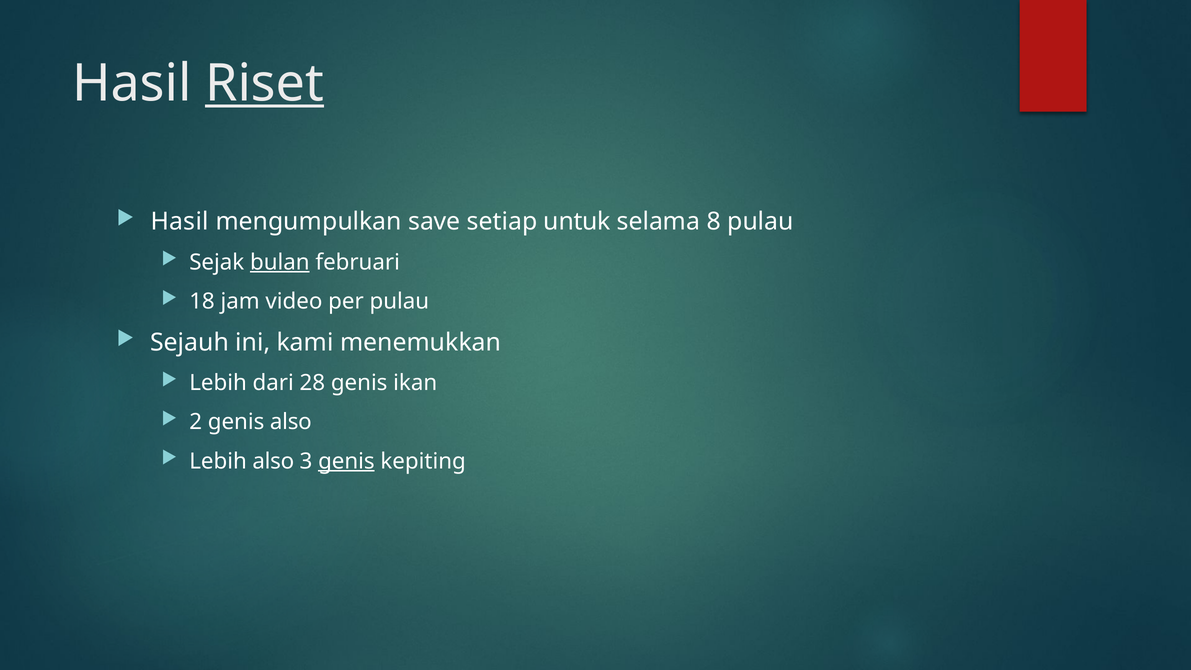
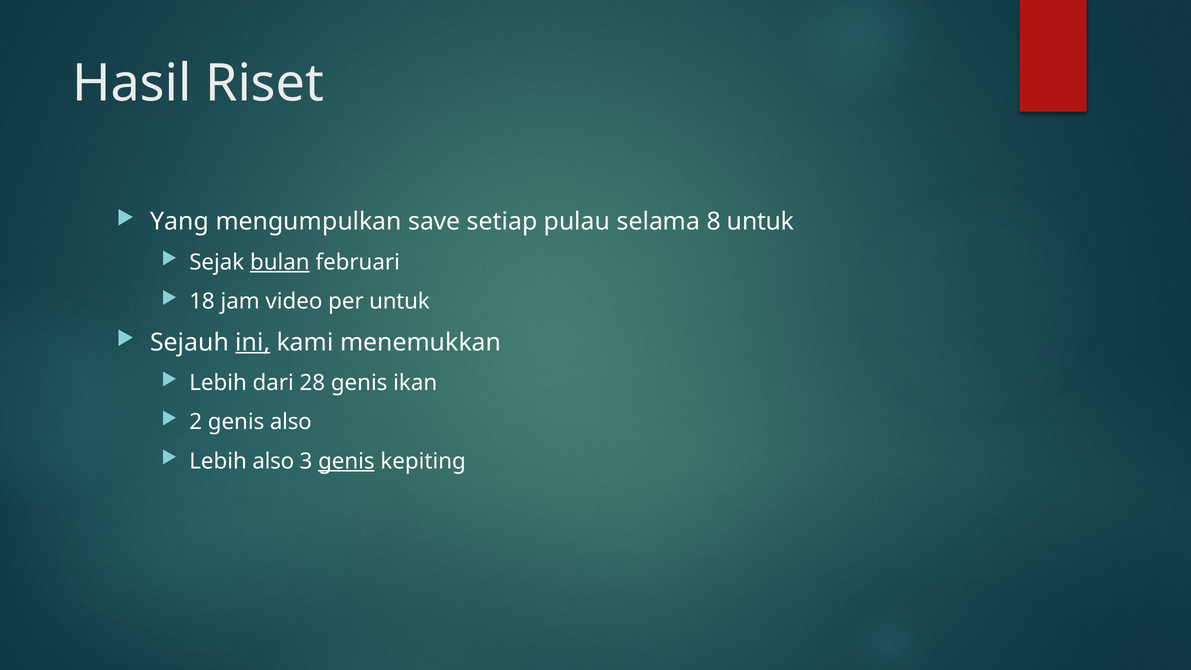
Riset underline: present -> none (265, 84)
Hasil: Hasil -> Yang (180, 222)
untuk: untuk -> pulau (577, 222)
8 pulau: pulau -> untuk (761, 222)
per pulau: pulau -> untuk (399, 301)
ini underline: none -> present (253, 342)
